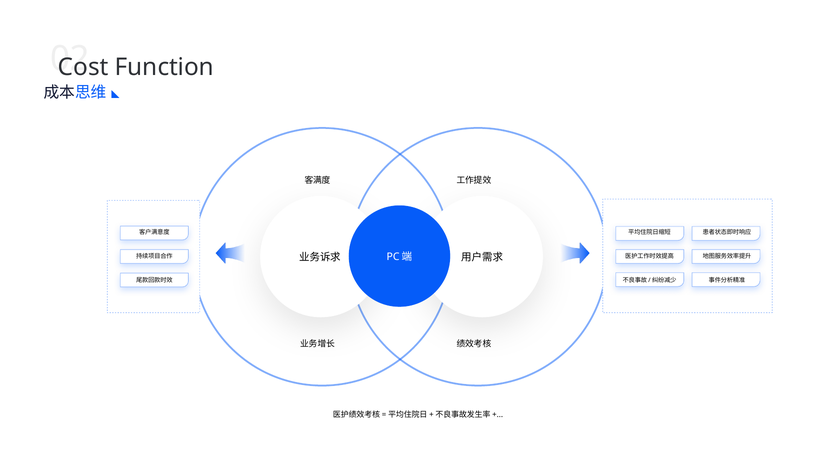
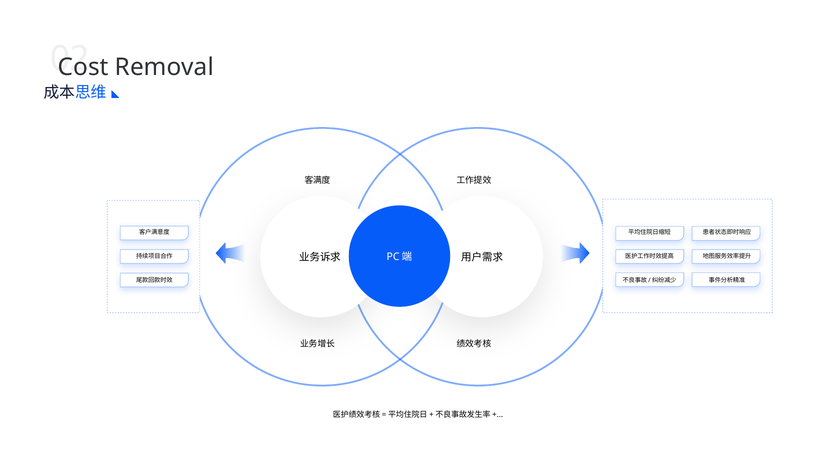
Function: Function -> Removal (164, 67)
